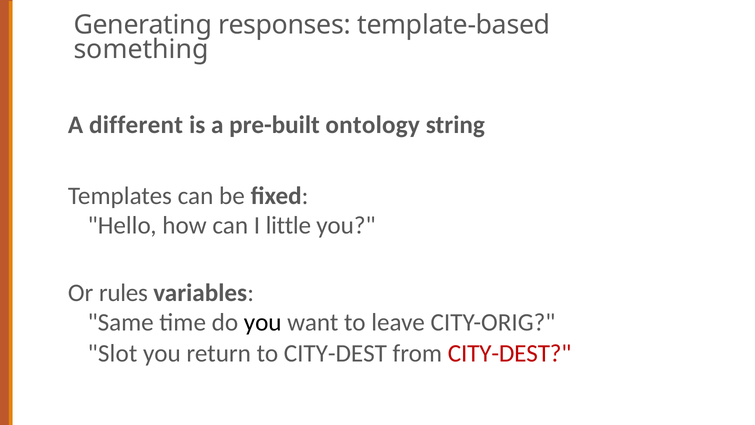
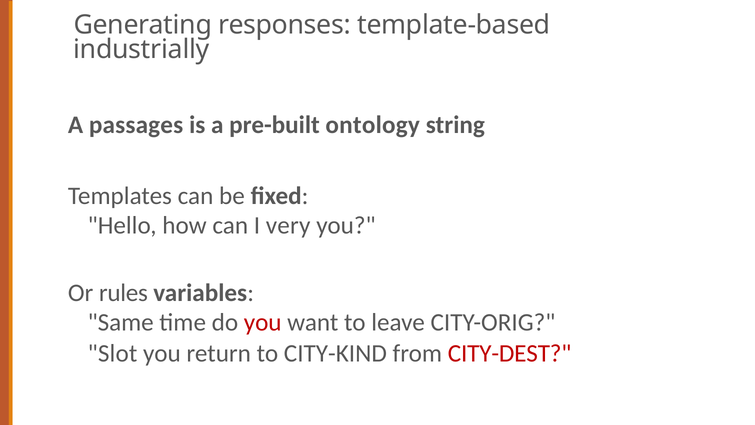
something: something -> industrially (141, 49)
different: different -> passages (136, 125)
little: little -> very (288, 225)
you colour: black -> red (263, 322)
to CITY-DEST: CITY-DEST -> CITY-KIND (335, 353)
